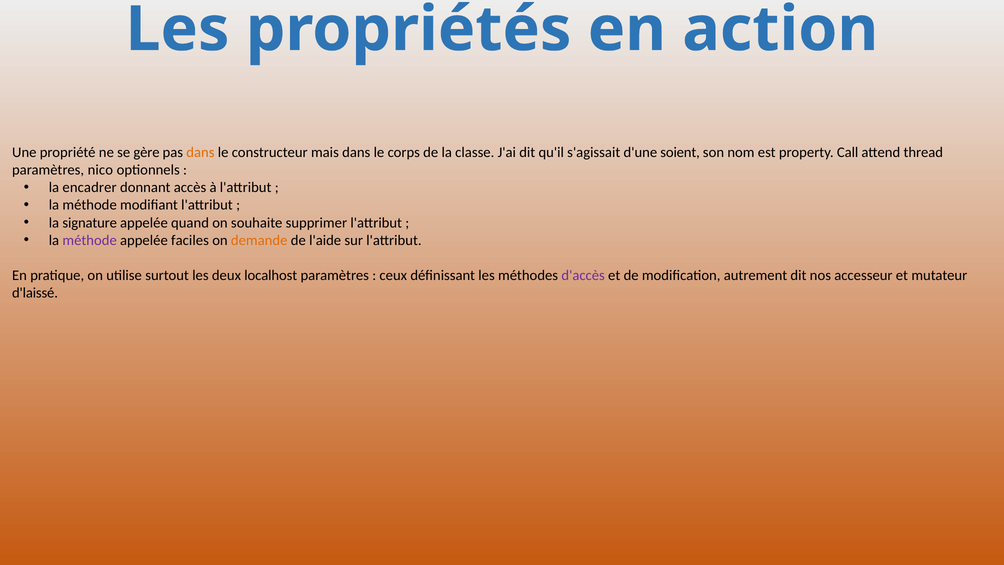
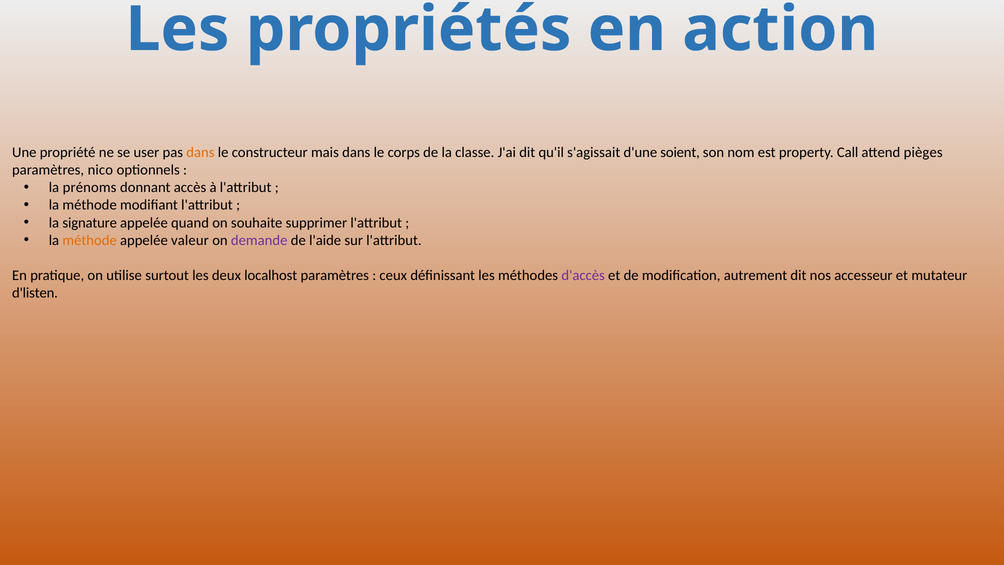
gère: gère -> user (146, 152)
thread: thread -> pièges (923, 152)
encadrer: encadrer -> prénoms (90, 187)
méthode colour: purple -> orange (90, 240)
faciles: faciles -> valeur (190, 240)
demande colour: orange -> purple (259, 240)
d'laissé: d'laissé -> d'listen (35, 293)
